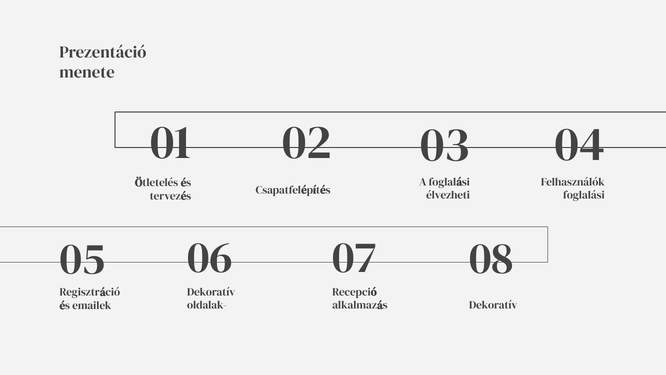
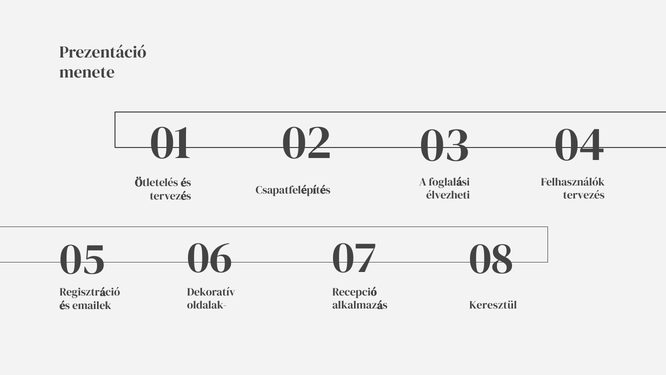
foglalási: foglalási -> tervezés (584, 195)
Dekoratív: Dekoratív -> Keresztül (493, 305)
